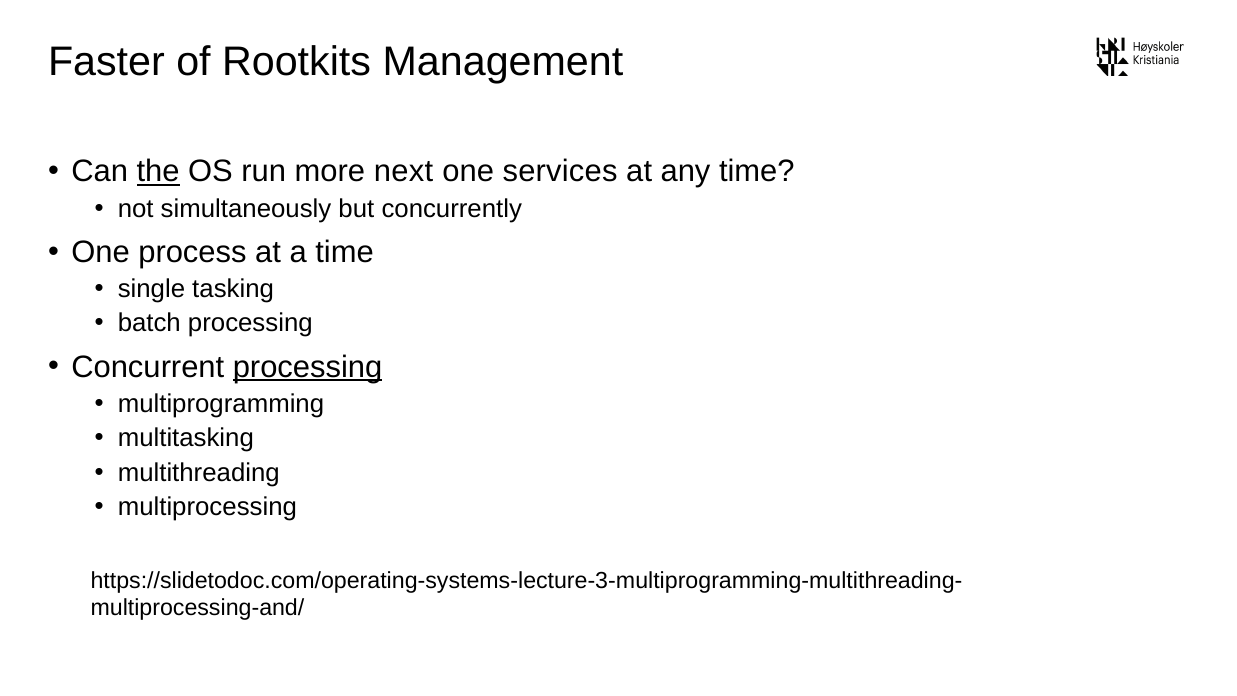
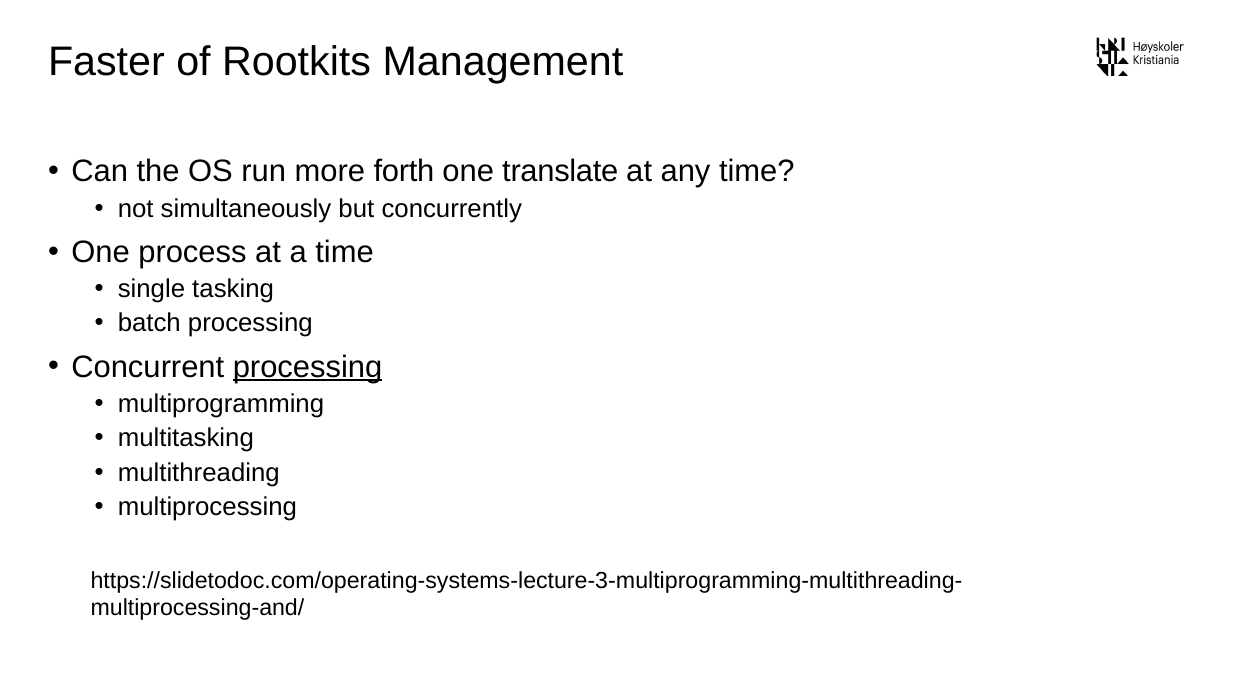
the underline: present -> none (158, 172)
next: next -> forth (404, 172)
services: services -> translate (560, 172)
